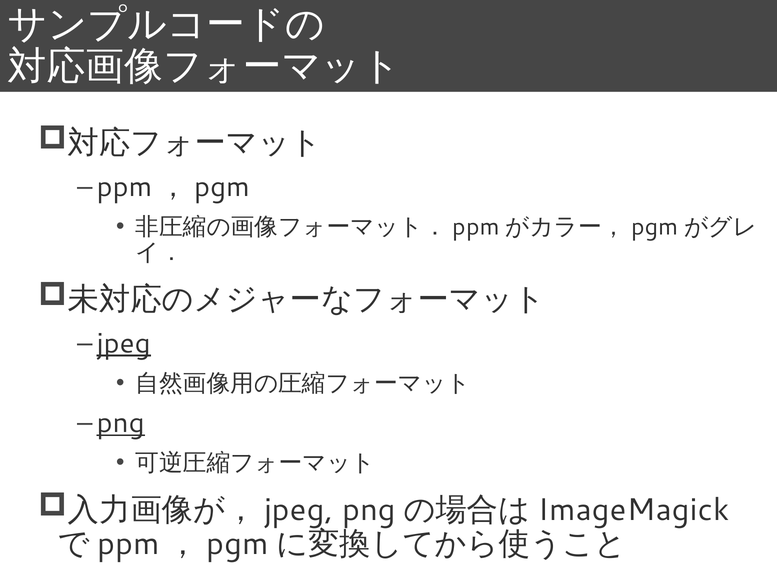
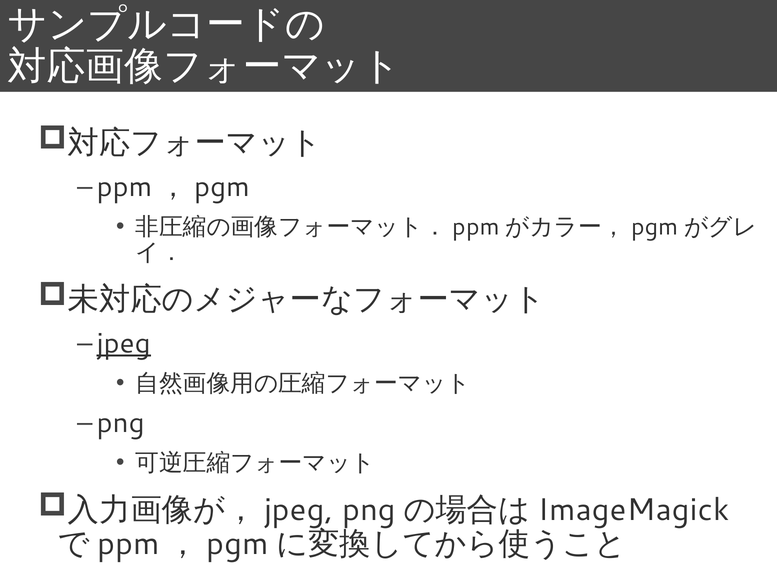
png underline: present -> none (121, 423)
